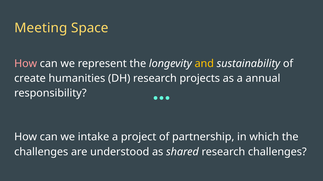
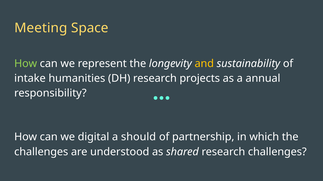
How colour: pink -> light green (26, 64)
create: create -> intake (30, 79)
intake: intake -> digital (94, 137)
project: project -> should (139, 137)
